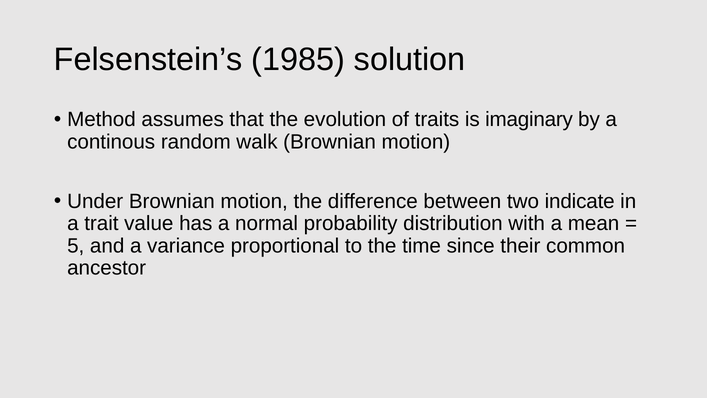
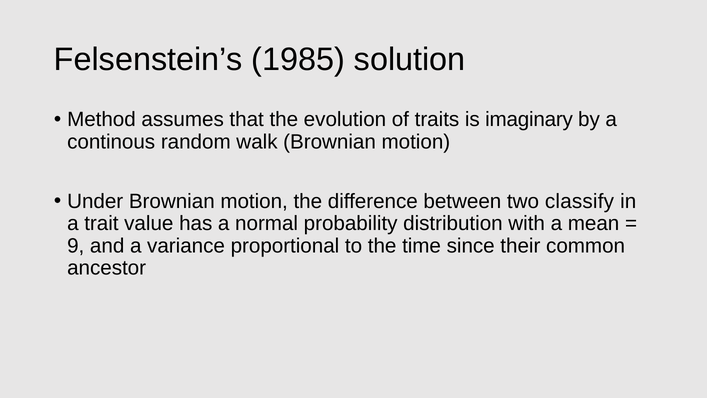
indicate: indicate -> classify (579, 201)
5: 5 -> 9 (76, 246)
